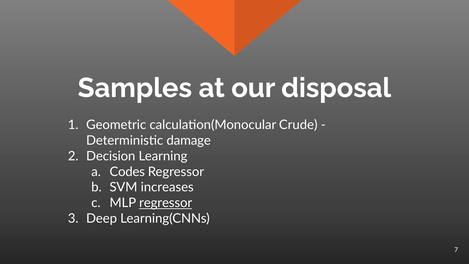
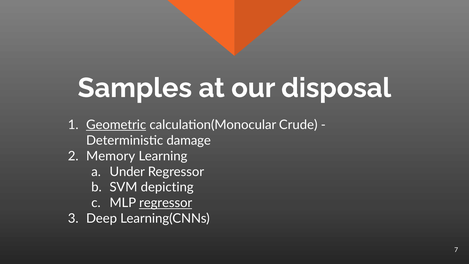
Geometric underline: none -> present (116, 125)
Decision: Decision -> Memory (111, 156)
Codes: Codes -> Under (127, 172)
increases: increases -> depicting (167, 187)
